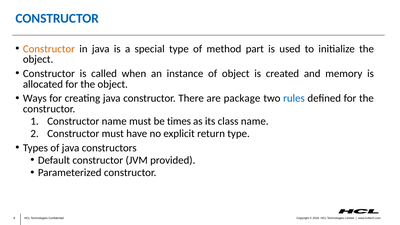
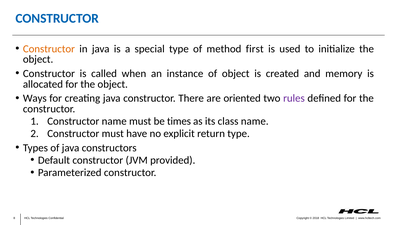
part: part -> first (255, 49)
package: package -> oriented (242, 98)
rules colour: blue -> purple (294, 98)
